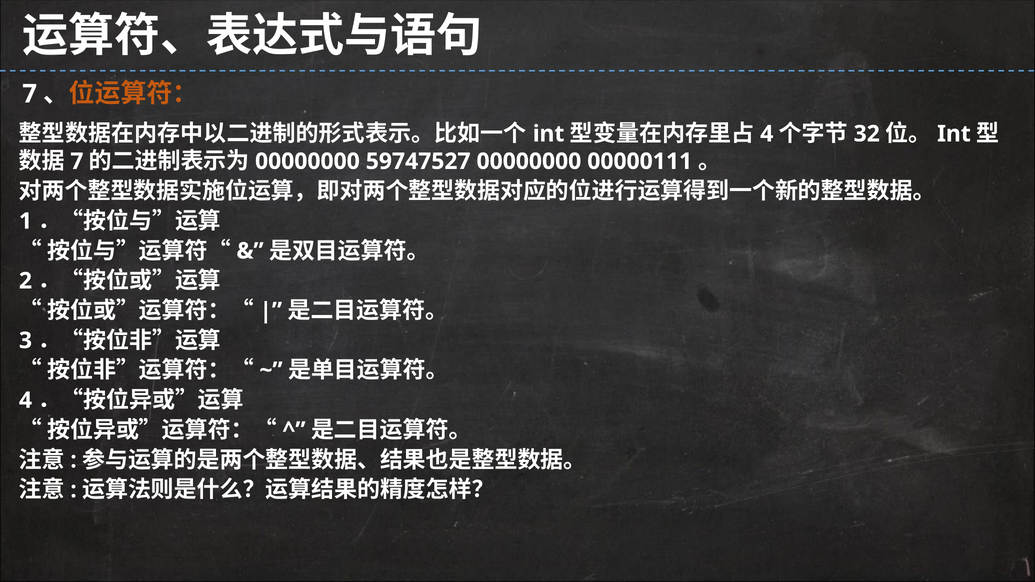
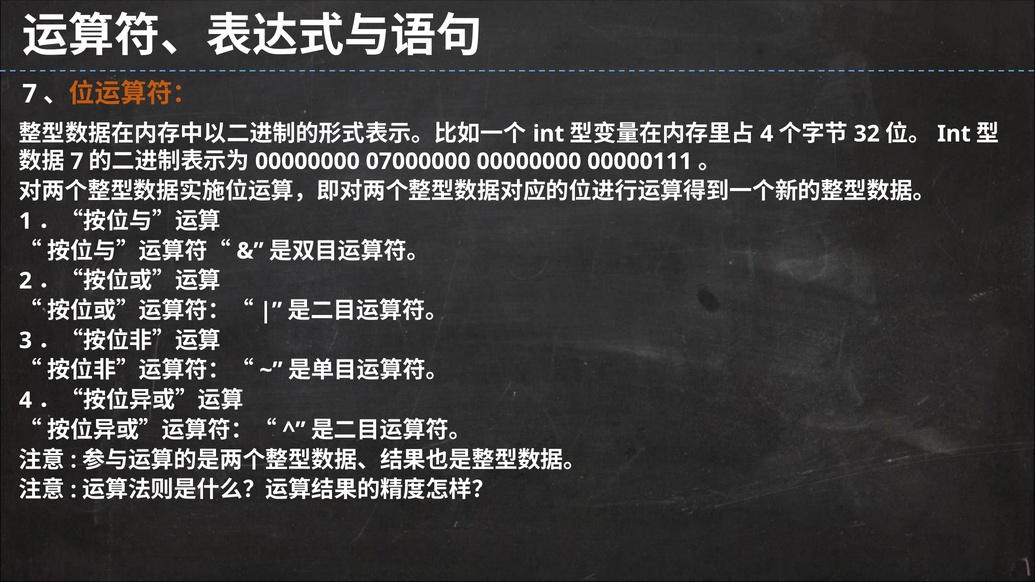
59747527: 59747527 -> 07000000 (418, 161)
